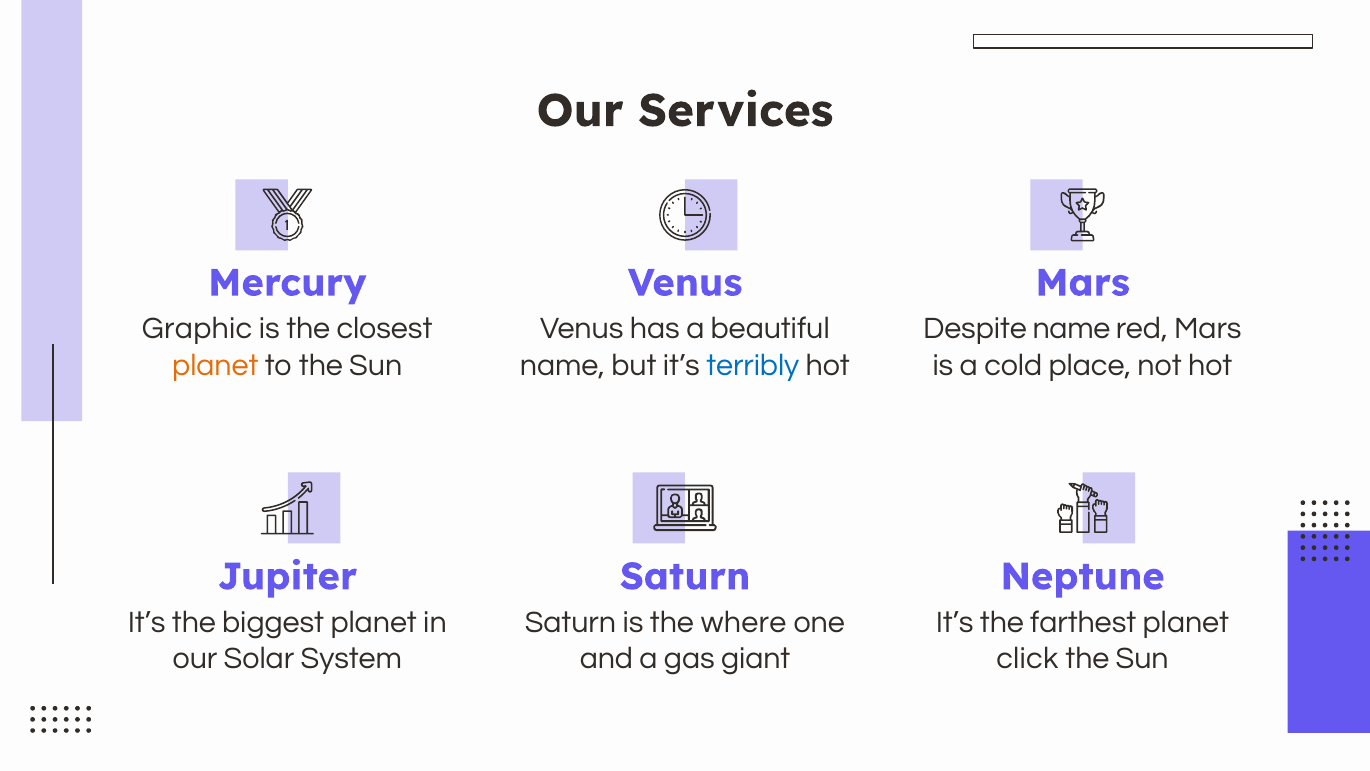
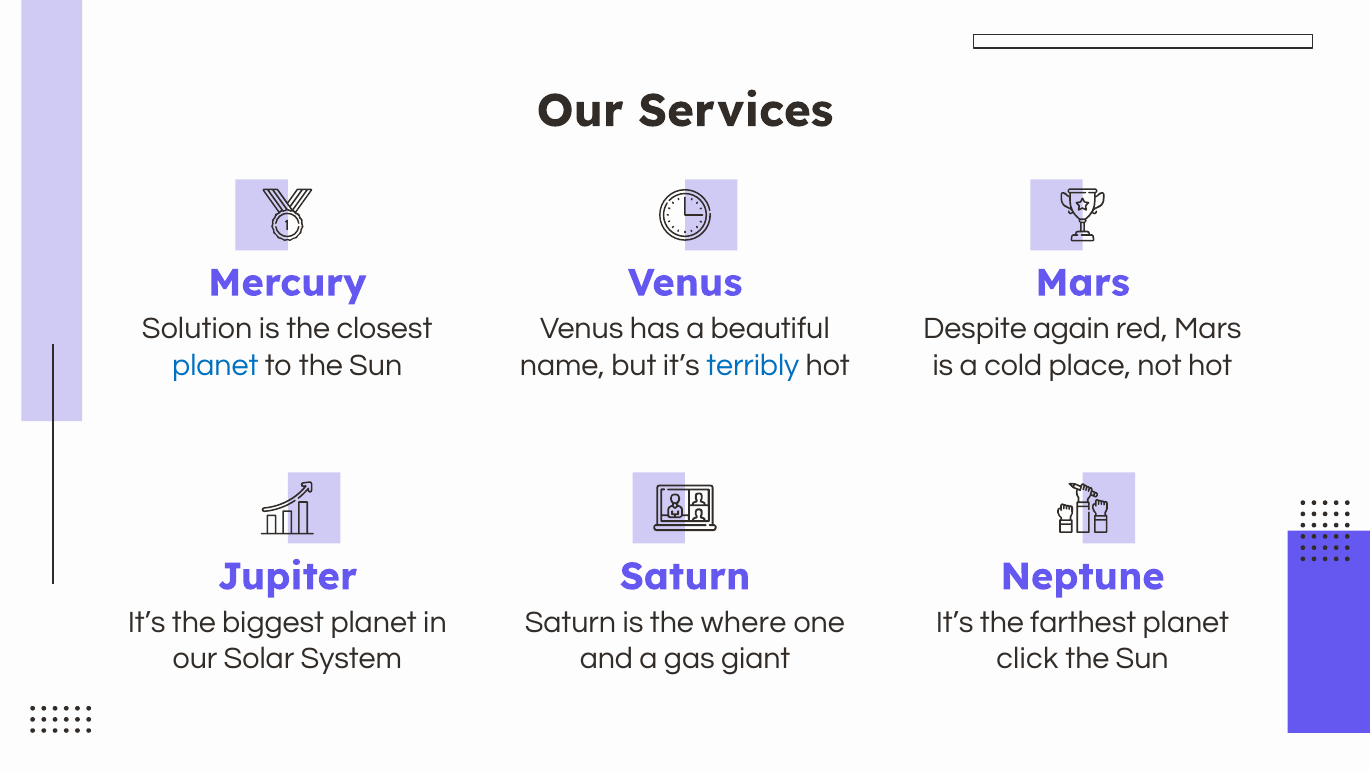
Graphic: Graphic -> Solution (197, 328)
Despite name: name -> again (1071, 328)
planet colour: orange -> blue (215, 365)
